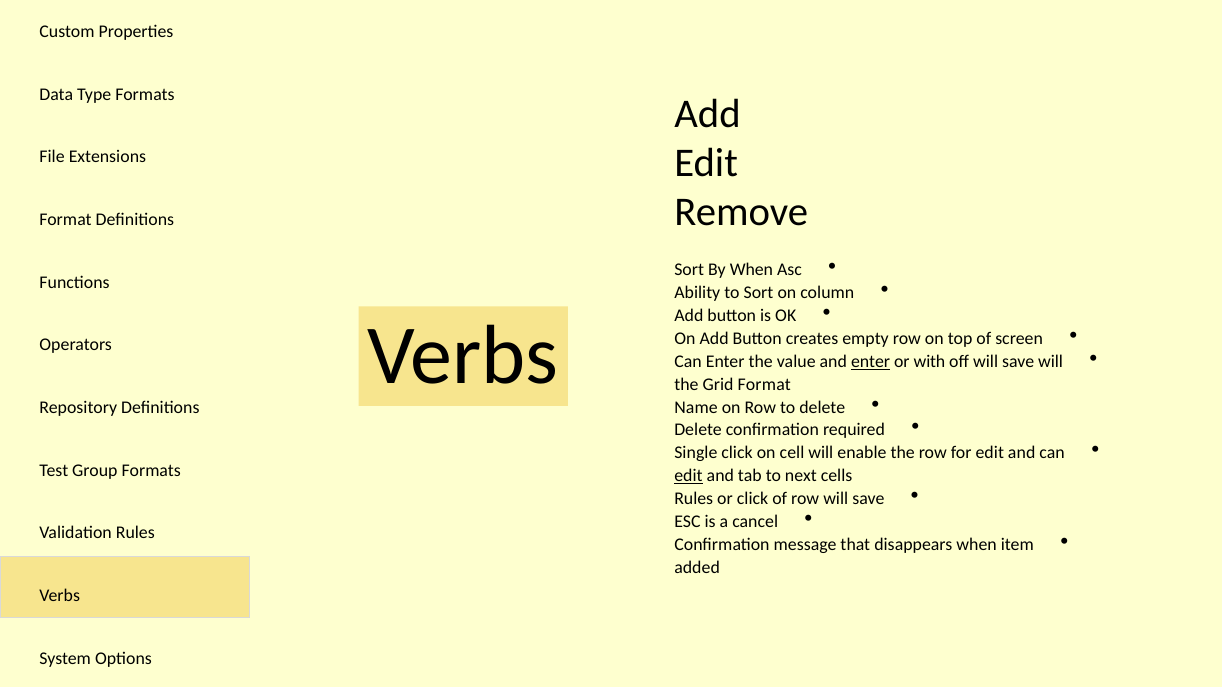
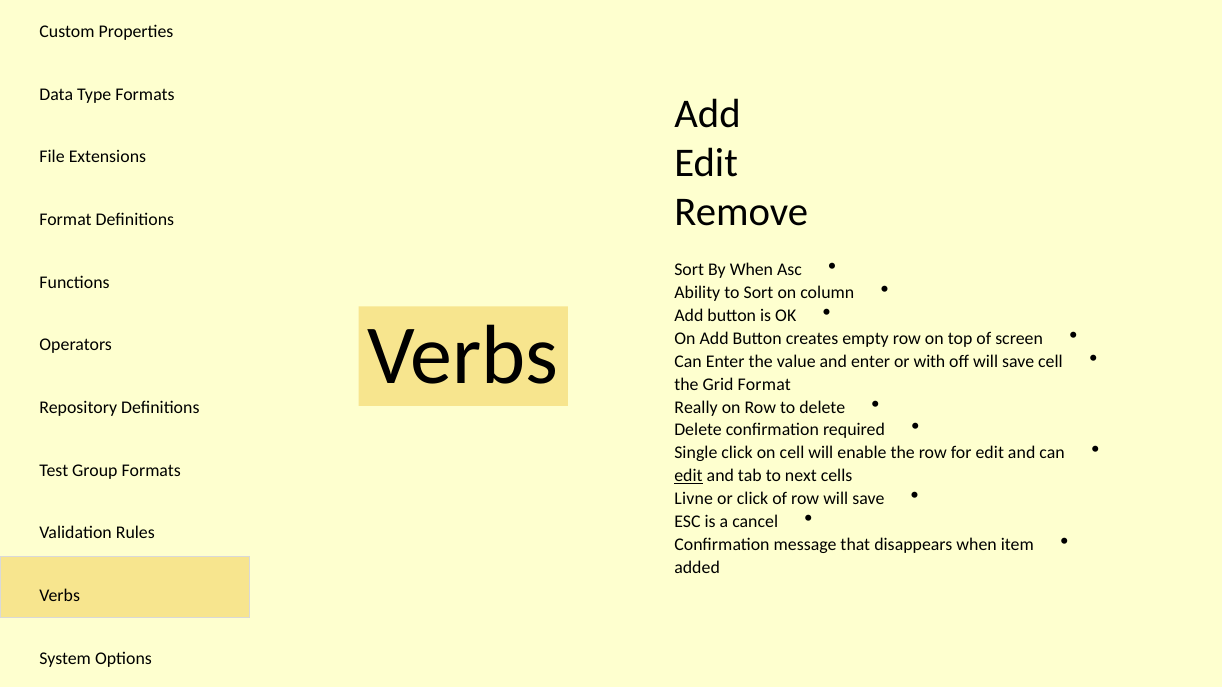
enter underline: present -> none (871, 362)
save will: will -> cell (1050, 362)
Name: Name -> Really (696, 407)
Rules: Rules -> Livne (694, 499)
